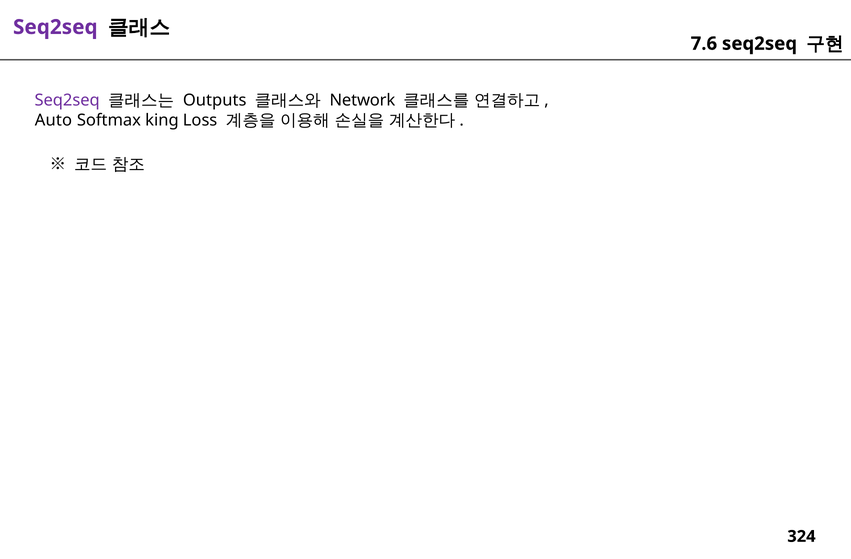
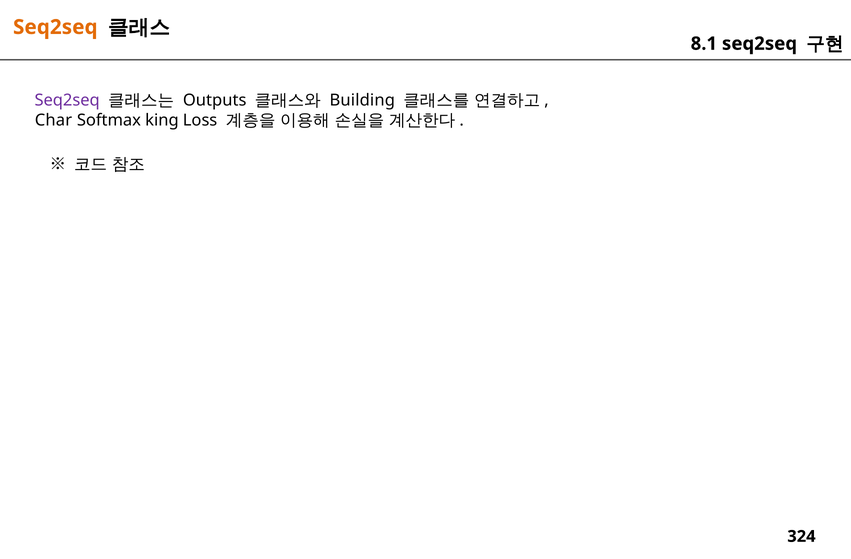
Seq2seq colour: purple -> orange (55, 27)
7.6: 7.6 -> 8.1 (704, 44)
Network: Network -> Building (362, 100)
Auto: Auto -> Char (53, 120)
